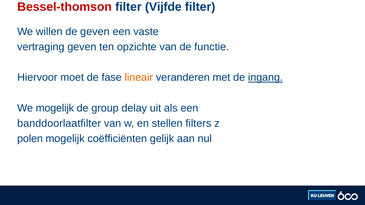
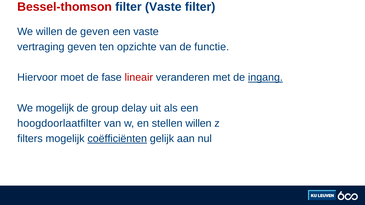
filter Vijfde: Vijfde -> Vaste (163, 7)
lineair colour: orange -> red (139, 78)
banddoorlaatfilter: banddoorlaatfilter -> hoogdoorlaatfilter (59, 124)
stellen filters: filters -> willen (198, 124)
polen: polen -> filters (30, 139)
coëfficiënten underline: none -> present (117, 139)
